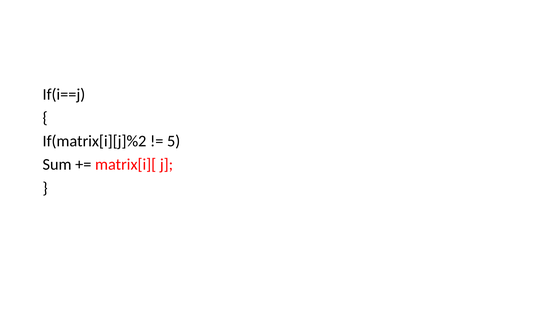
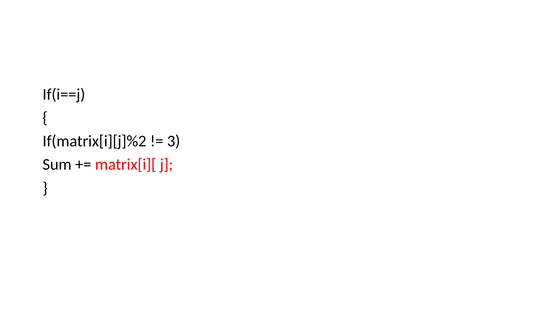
5: 5 -> 3 (174, 141)
